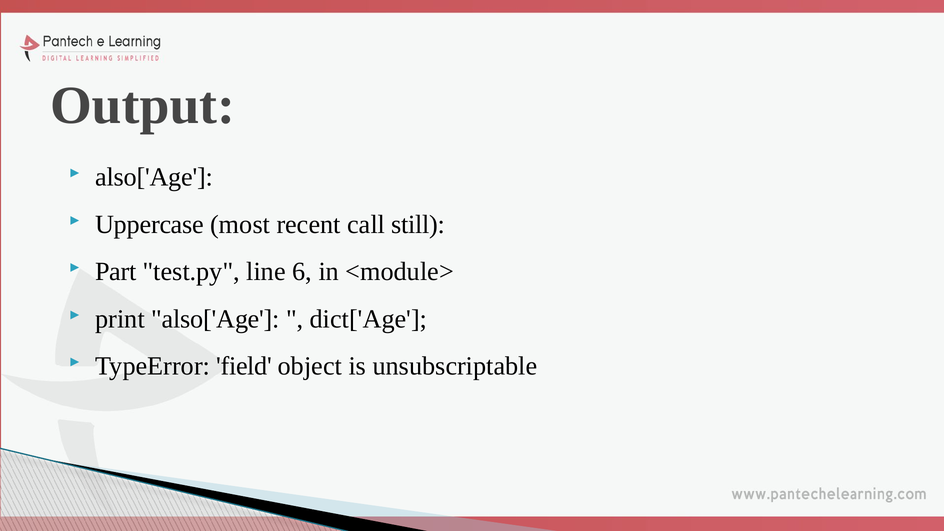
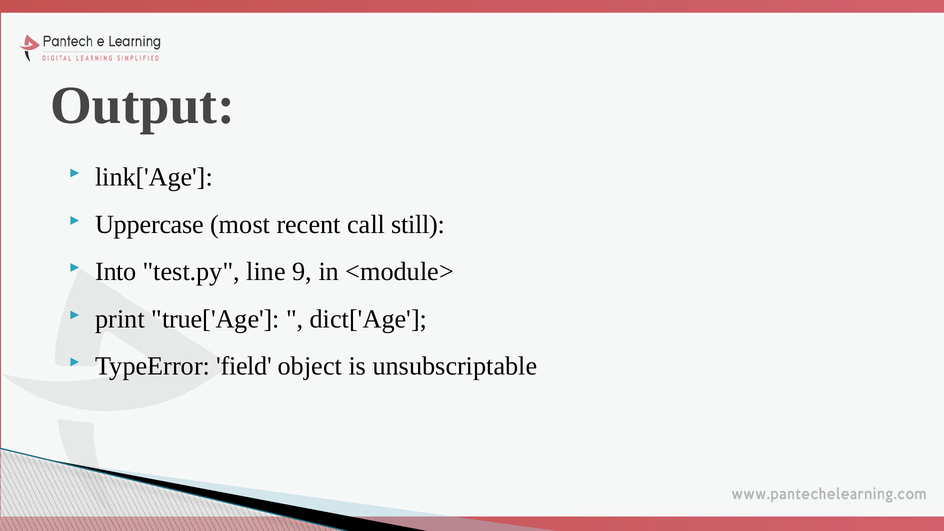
also['Age: also['Age -> link['Age (154, 177)
Part: Part -> Into (116, 272)
6: 6 -> 9 (302, 272)
print also['Age: also['Age -> true['Age (216, 319)
